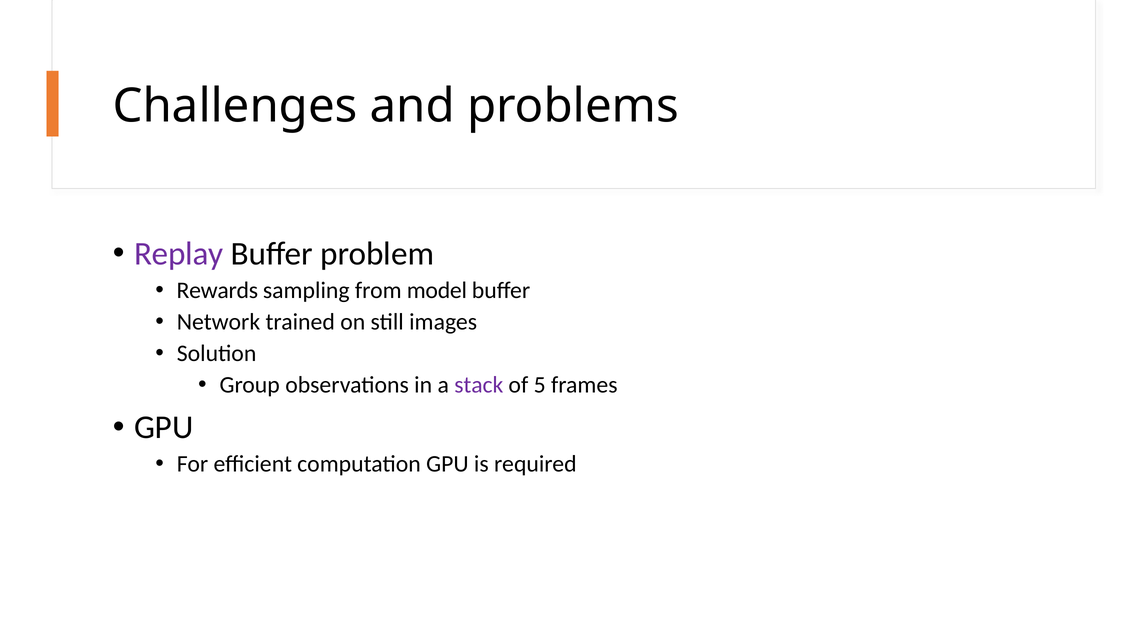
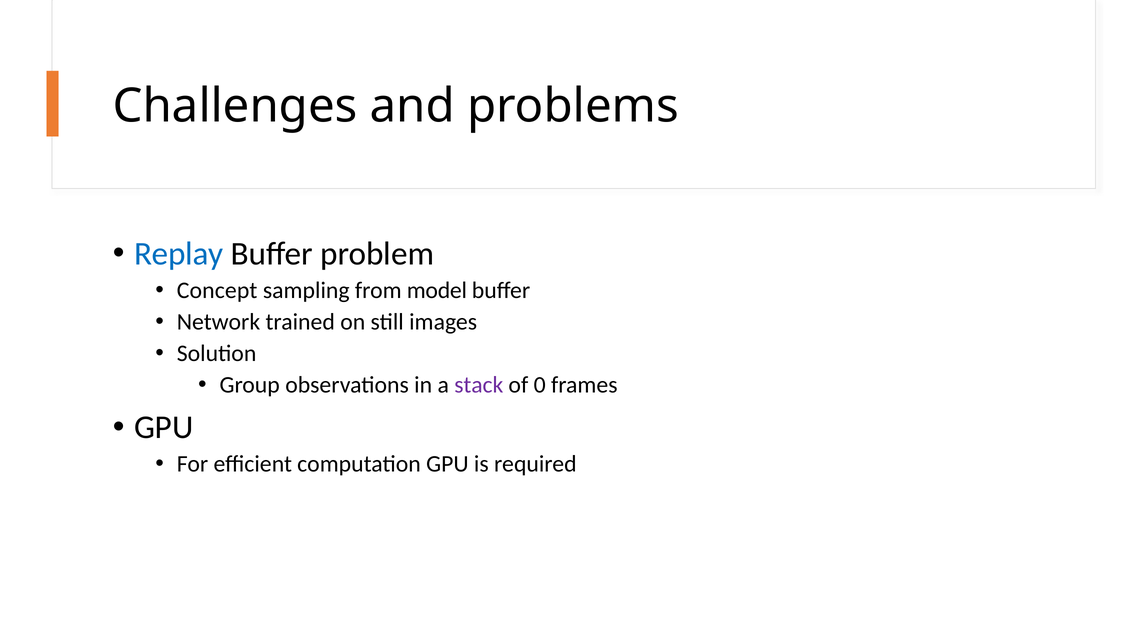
Replay colour: purple -> blue (179, 254)
Rewards: Rewards -> Concept (217, 291)
5: 5 -> 0 (540, 385)
